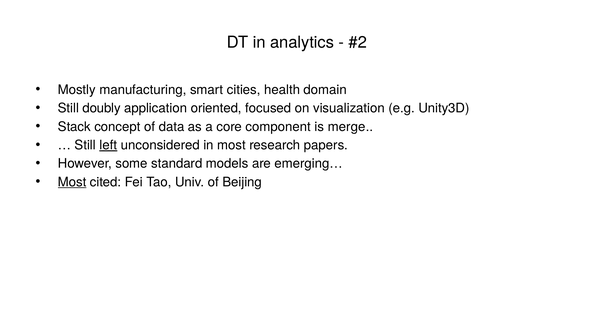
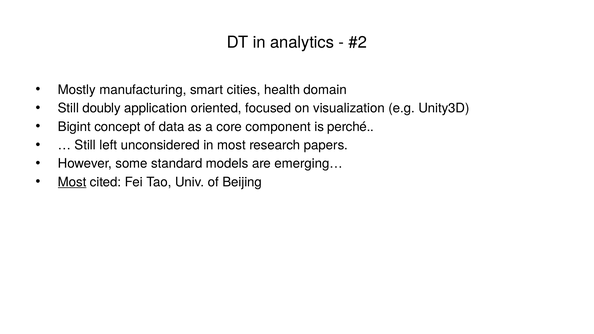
Stack: Stack -> Bigint (74, 127)
merge: merge -> perché (351, 127)
left underline: present -> none (108, 145)
